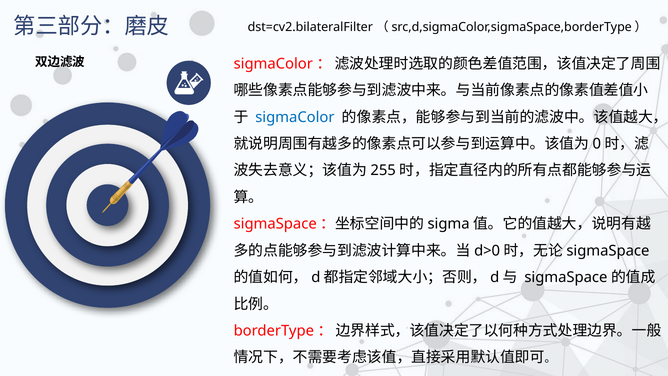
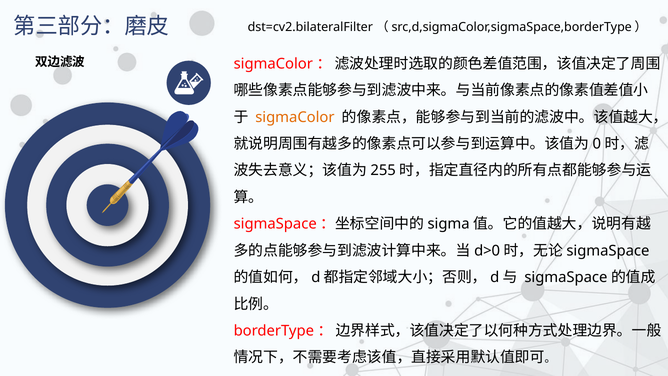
sigmaColor colour: blue -> orange (295, 117)
